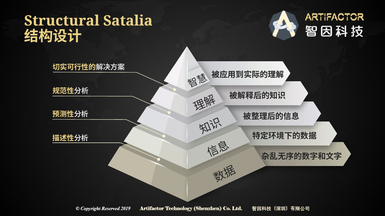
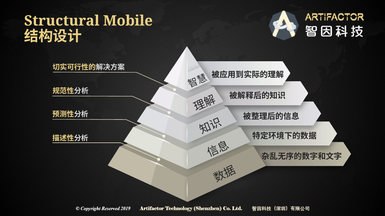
Satalia: Satalia -> Mobile (128, 21)
